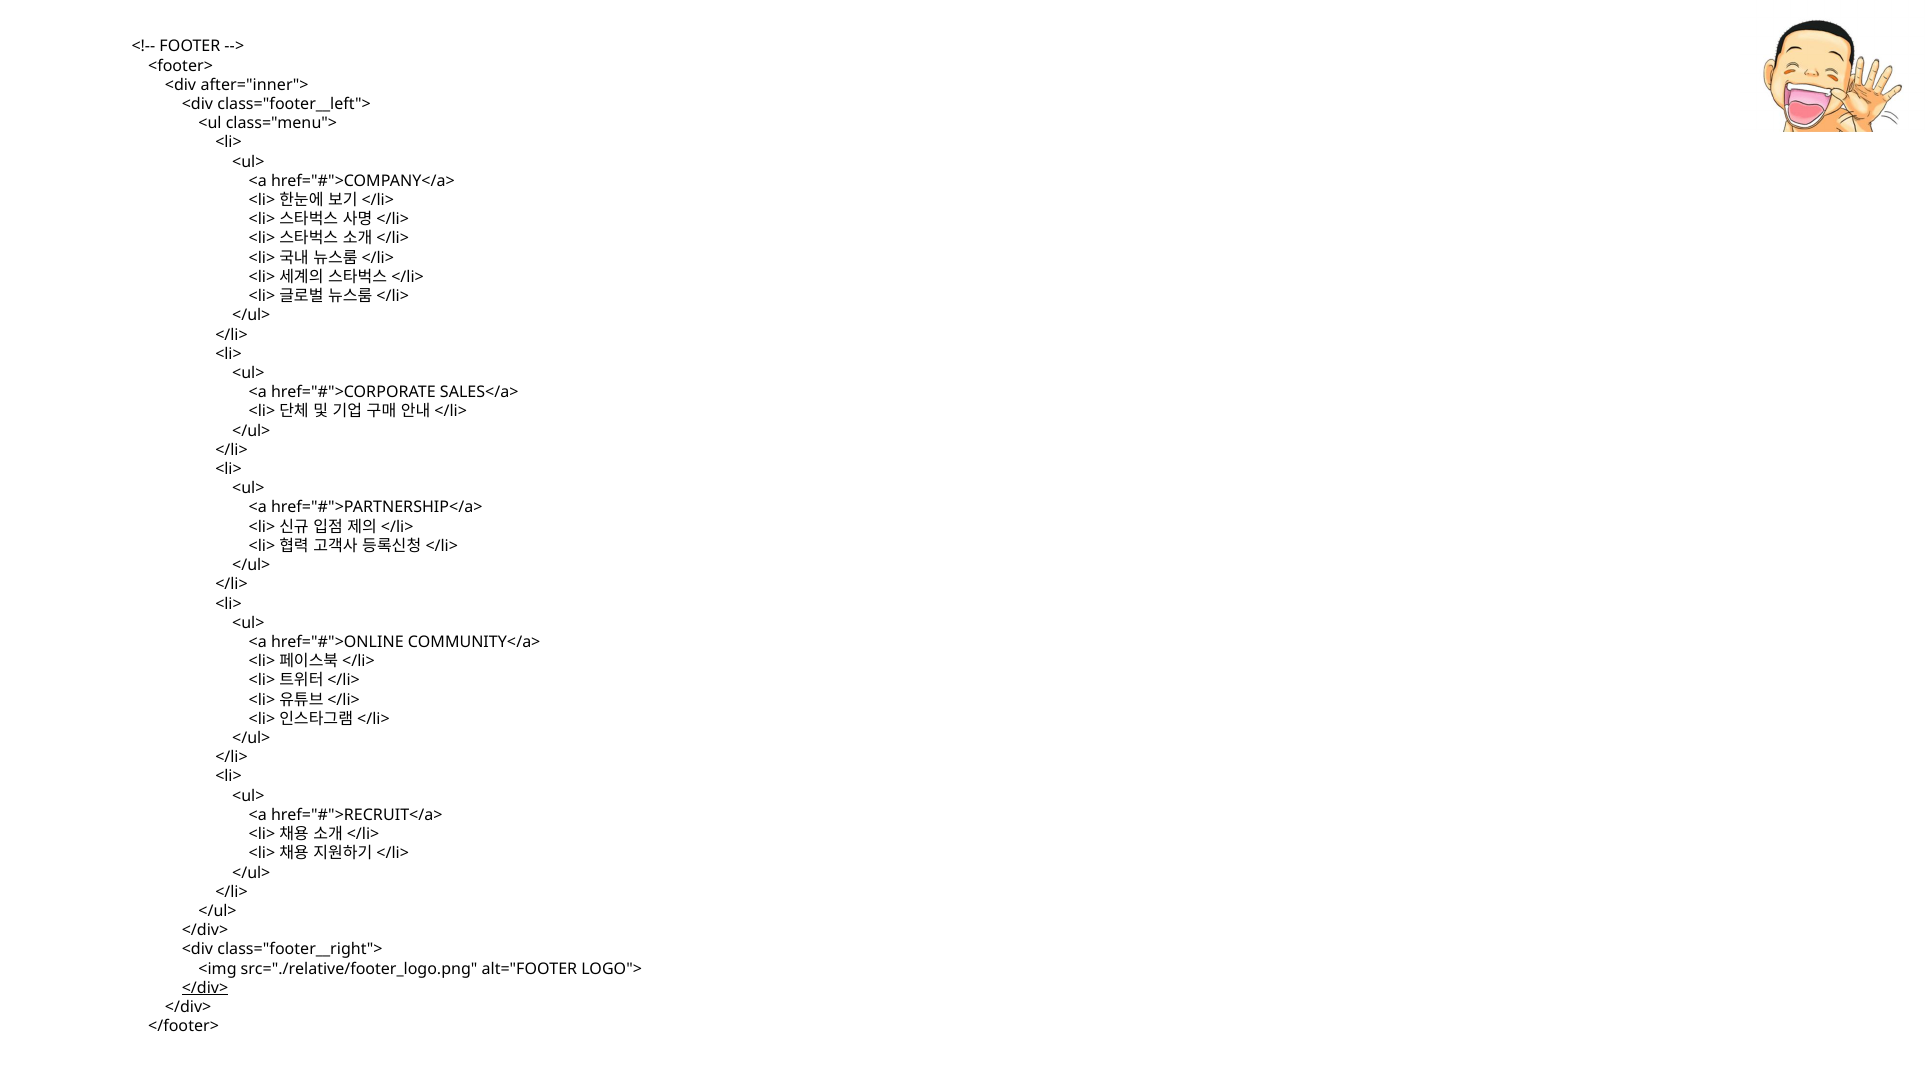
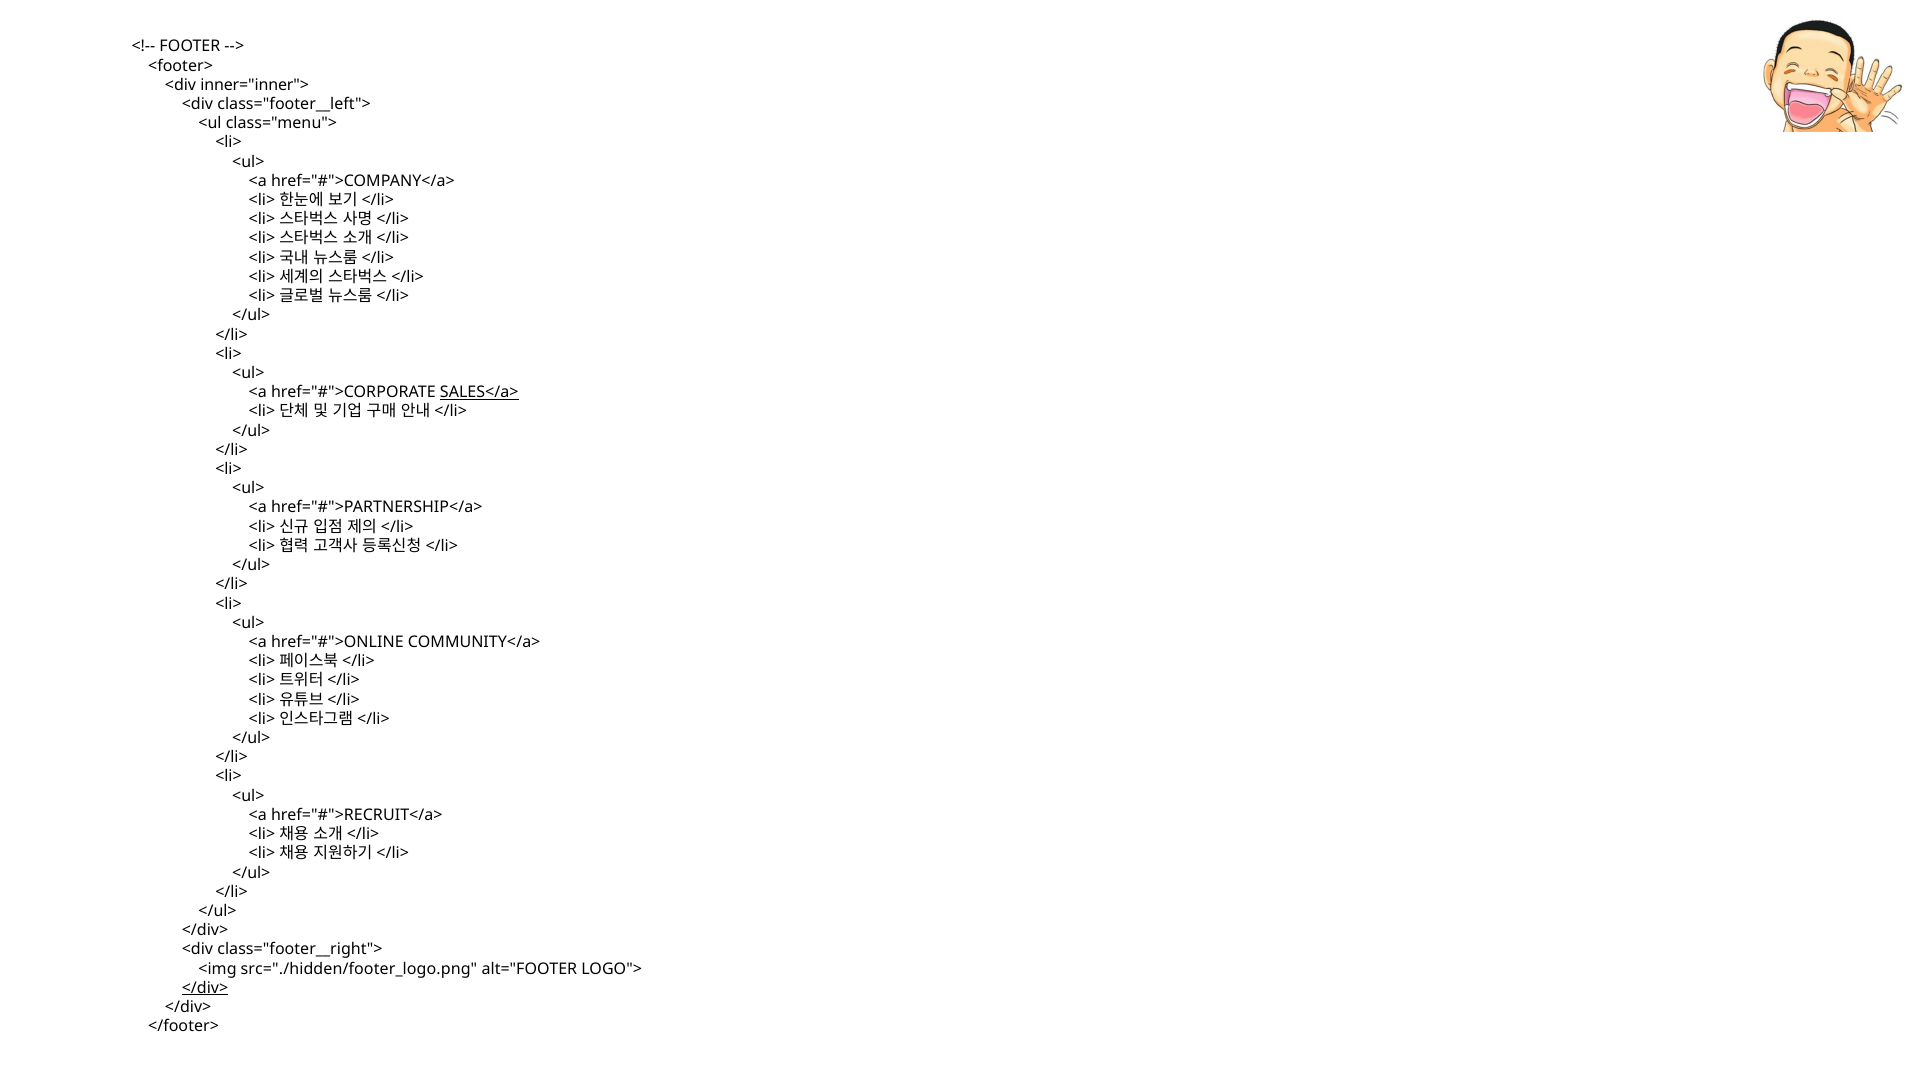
after="inner">: after="inner"> -> inner="inner"> (255, 85)
SALES</a> underline: none -> present (479, 392)
src="./relative/footer_logo.png: src="./relative/footer_logo.png -> src="./hidden/footer_logo.png (359, 969)
